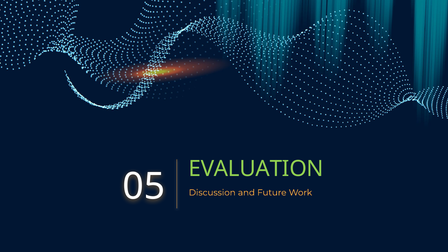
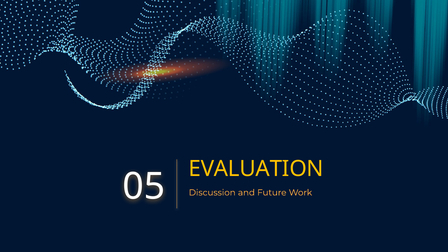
EVALUATION colour: light green -> yellow (256, 169)
